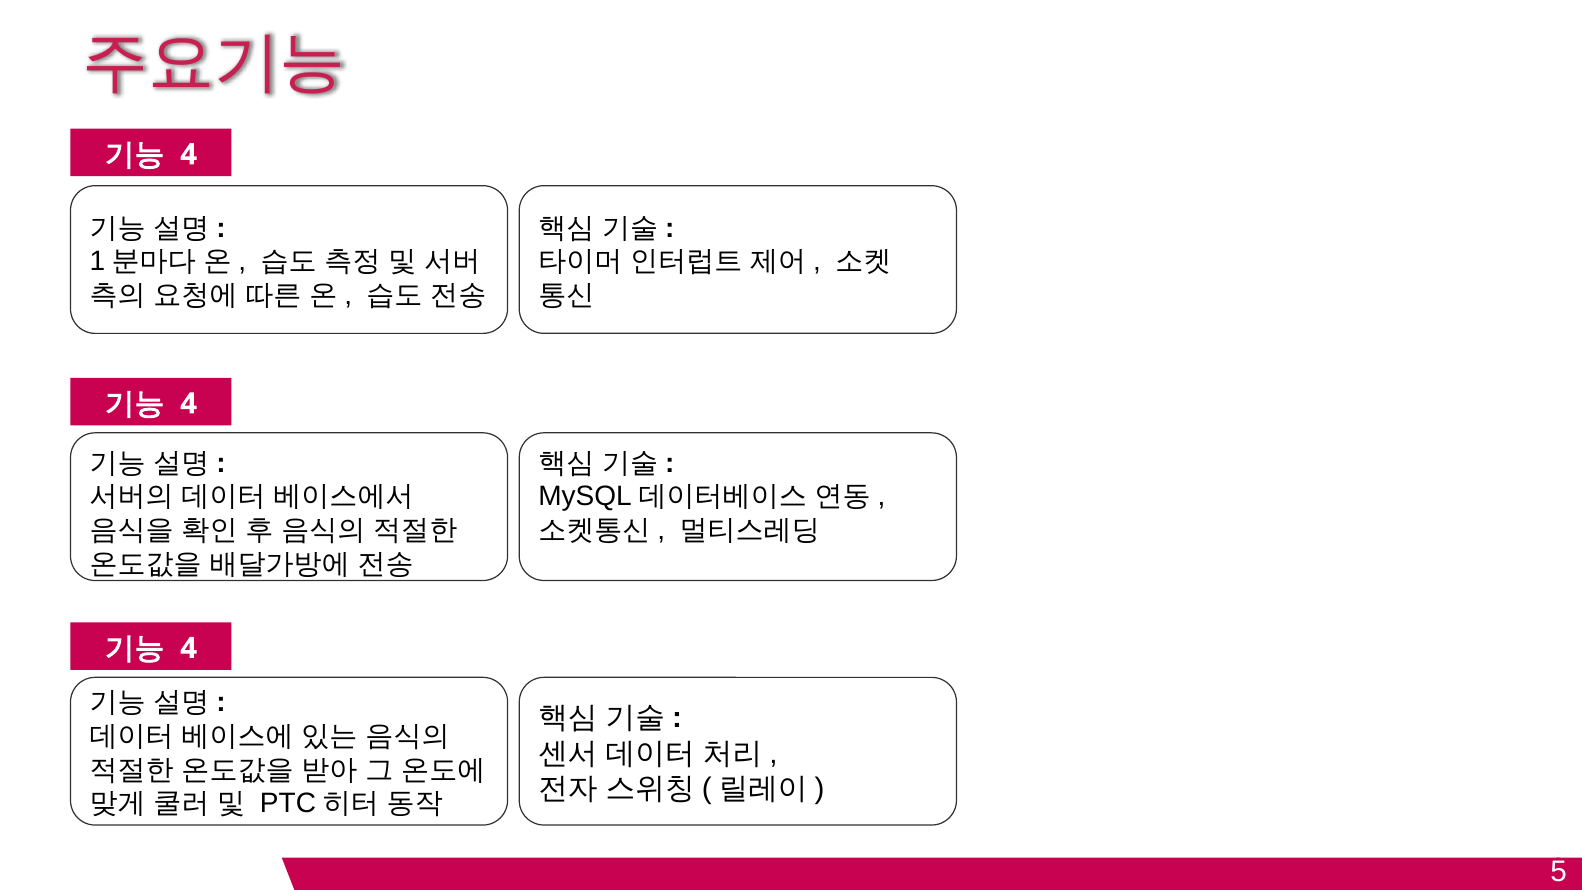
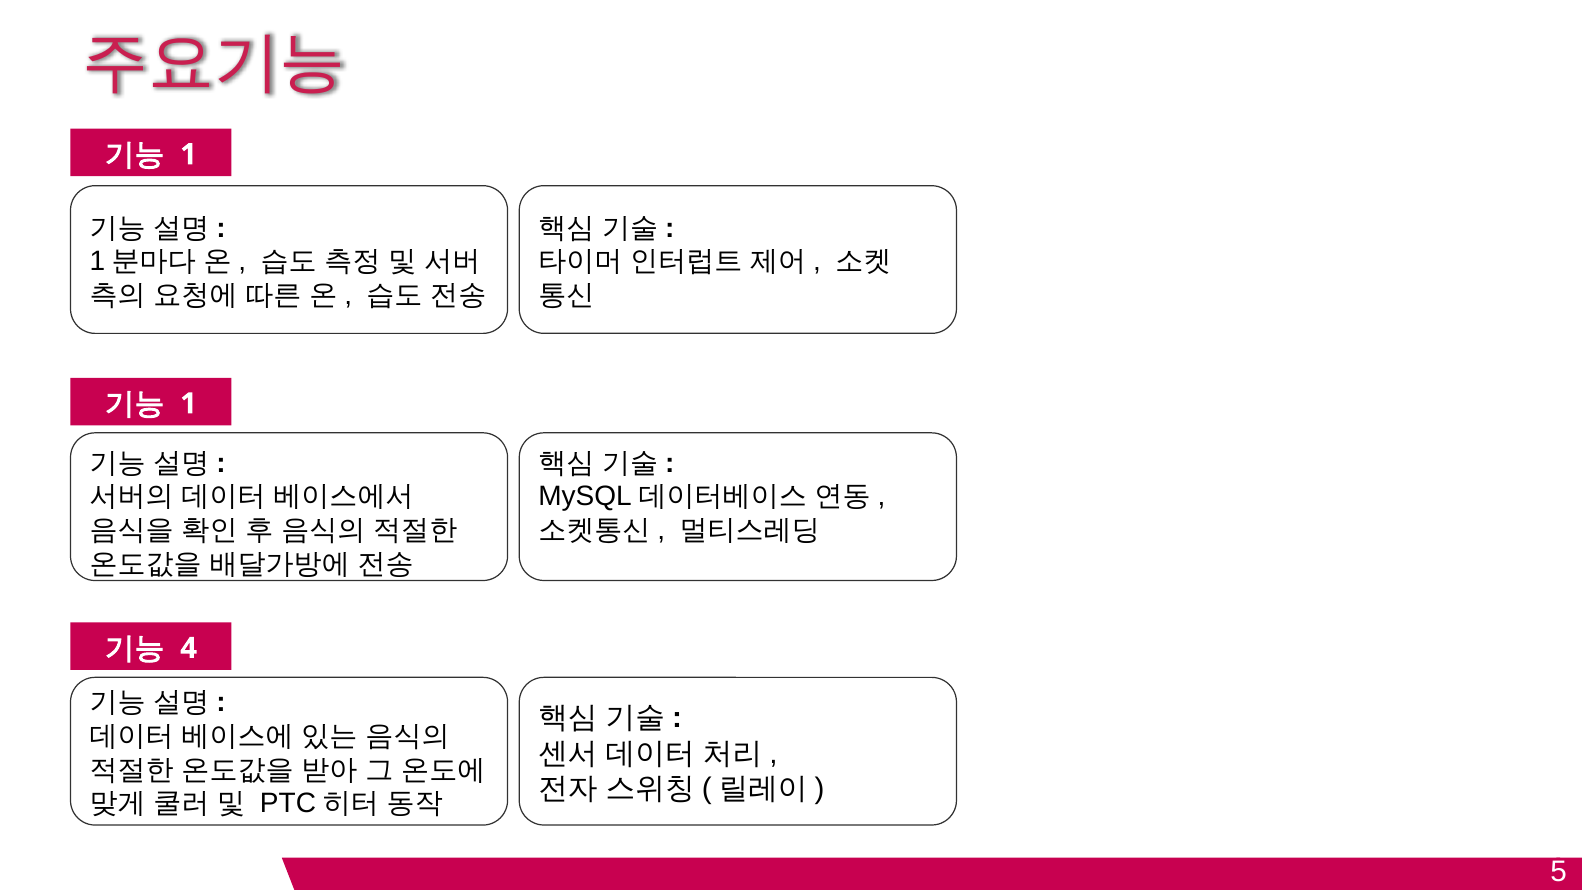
4: 4 -> 1 (189, 154)
4: 4 -> 1 (189, 404)
